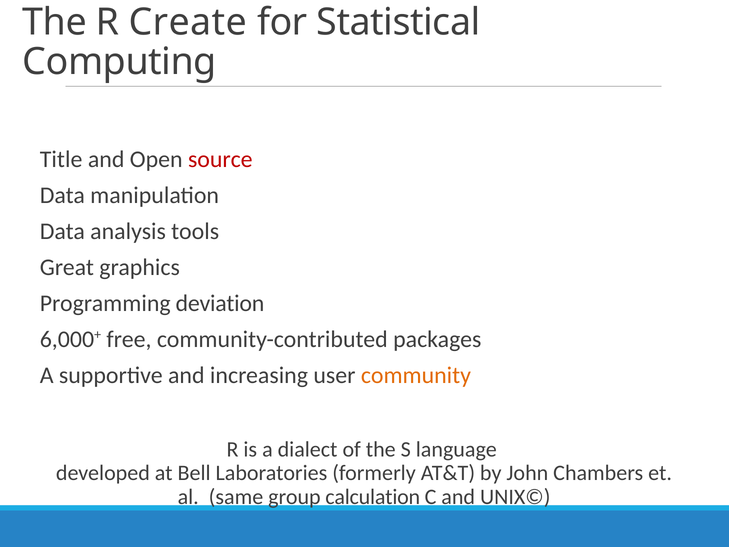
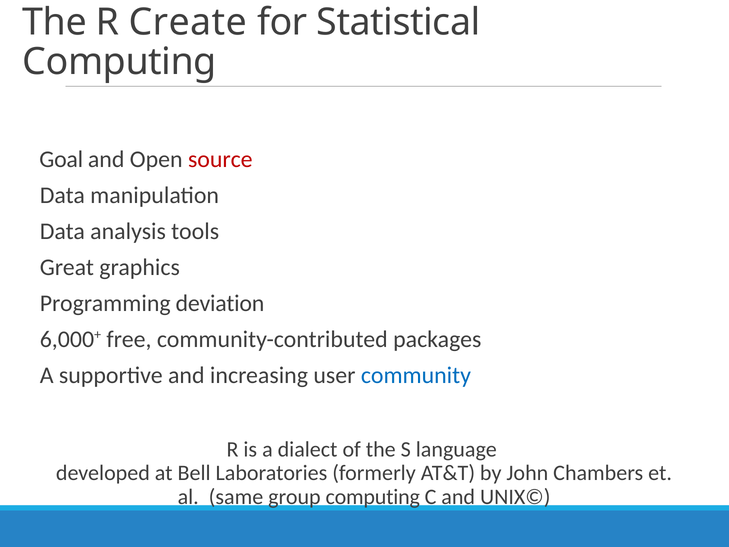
Title: Title -> Goal (61, 160)
community colour: orange -> blue (416, 375)
group calculation: calculation -> computing (373, 497)
